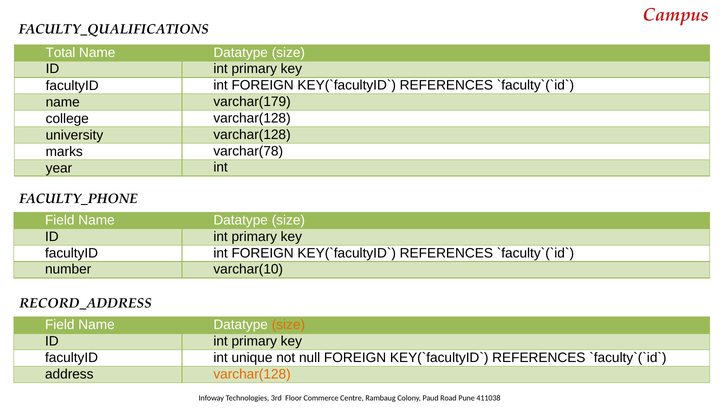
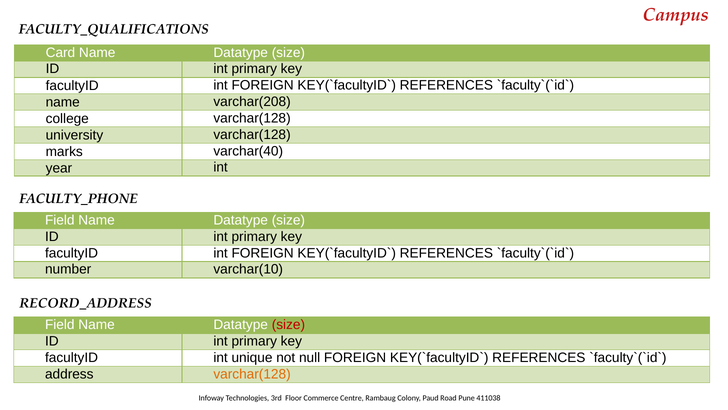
Total: Total -> Card (60, 52)
varchar(179: varchar(179 -> varchar(208 (252, 102)
varchar(78: varchar(78 -> varchar(40 (248, 151)
size colour: orange -> red (288, 325)
